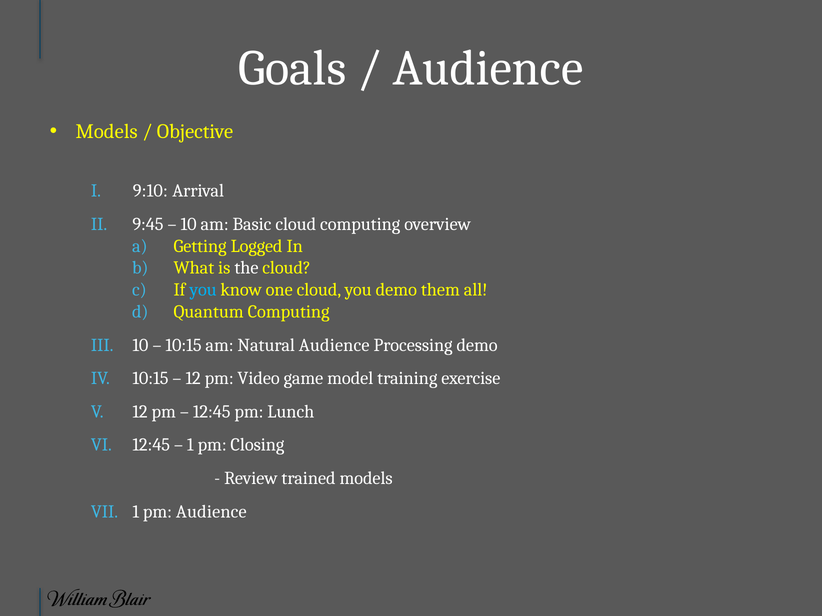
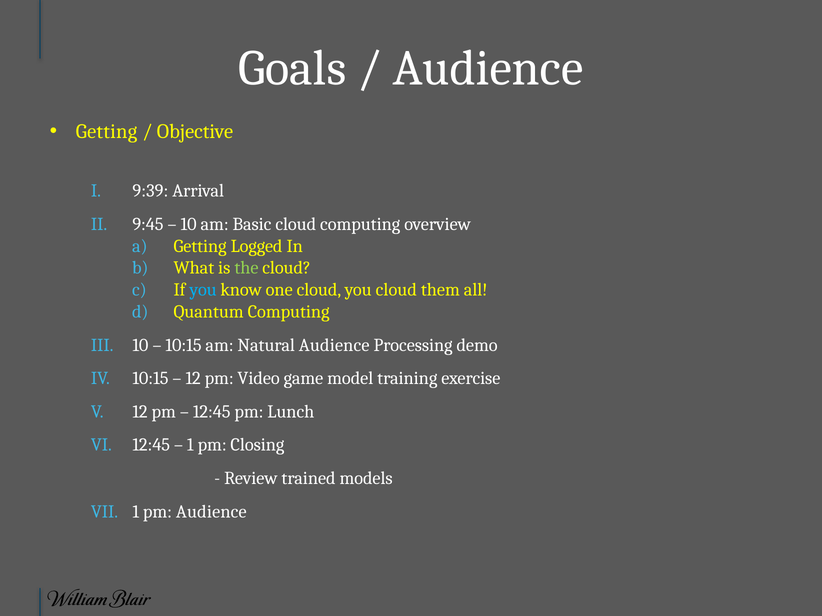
Models: Models -> Getting (107, 132)
9:10: 9:10 -> 9:39 (150, 191)
the colour: white -> light green (246, 268)
you demo: demo -> cloud (396, 290)
